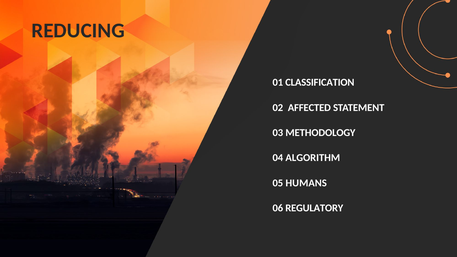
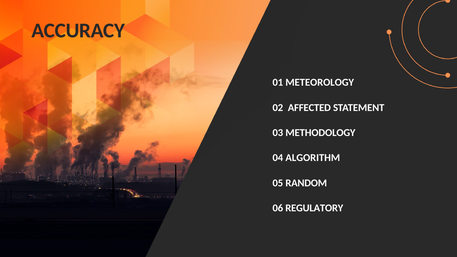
REDUCING: REDUCING -> ACCURACY (78, 31)
CLASSIFICATION: CLASSIFICATION -> METEOROLOGY (320, 82)
HUMANS: HUMANS -> RANDOM (306, 183)
